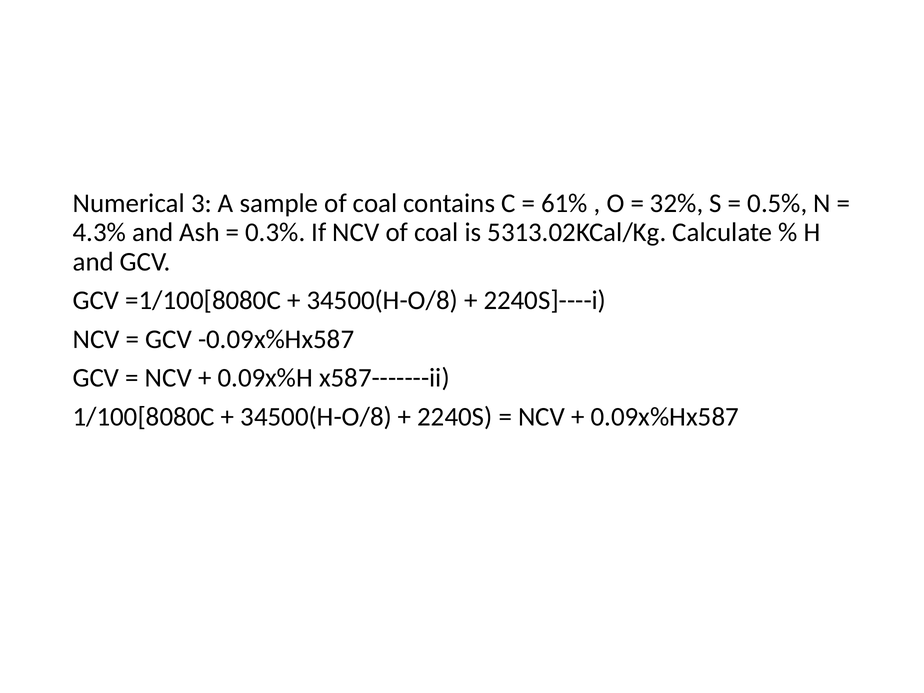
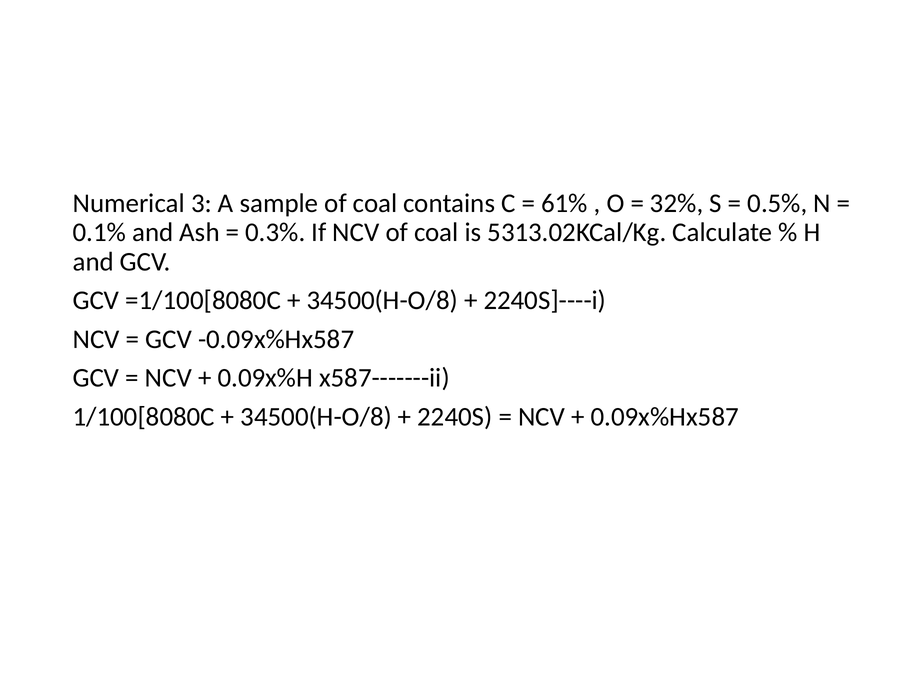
4.3%: 4.3% -> 0.1% (99, 233)
